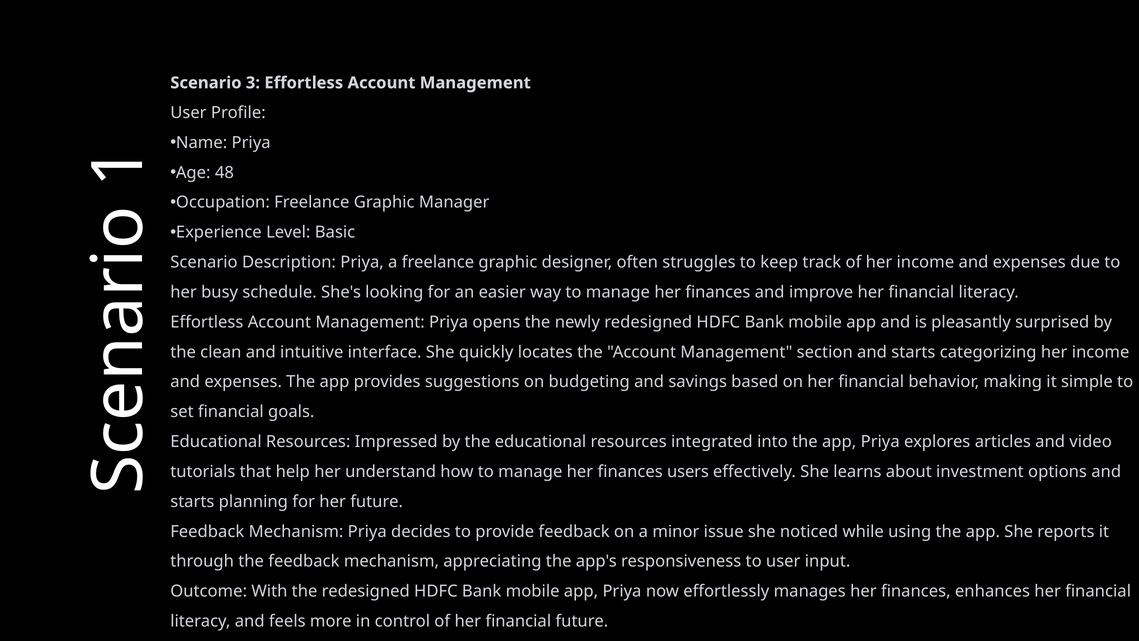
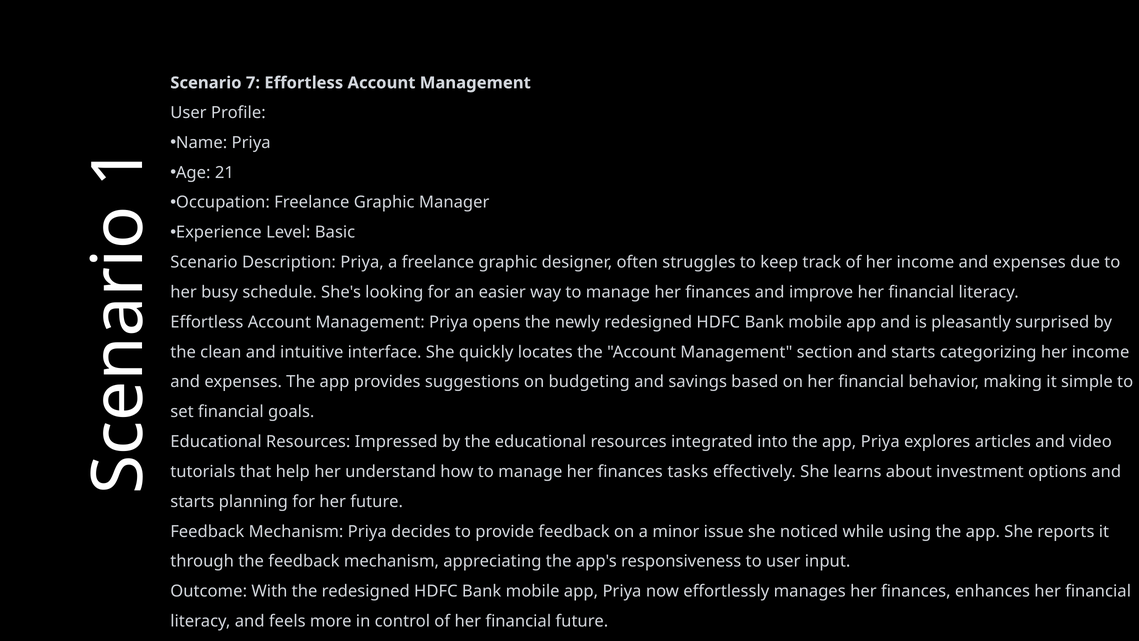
3: 3 -> 7 (253, 83)
48: 48 -> 21 (224, 172)
users: users -> tasks (688, 471)
